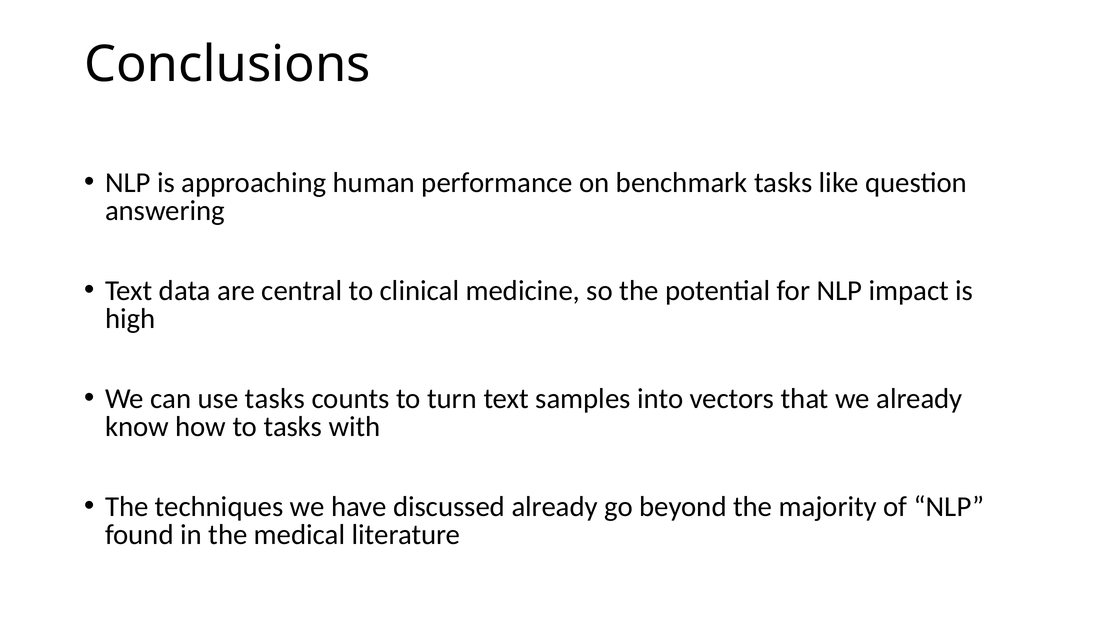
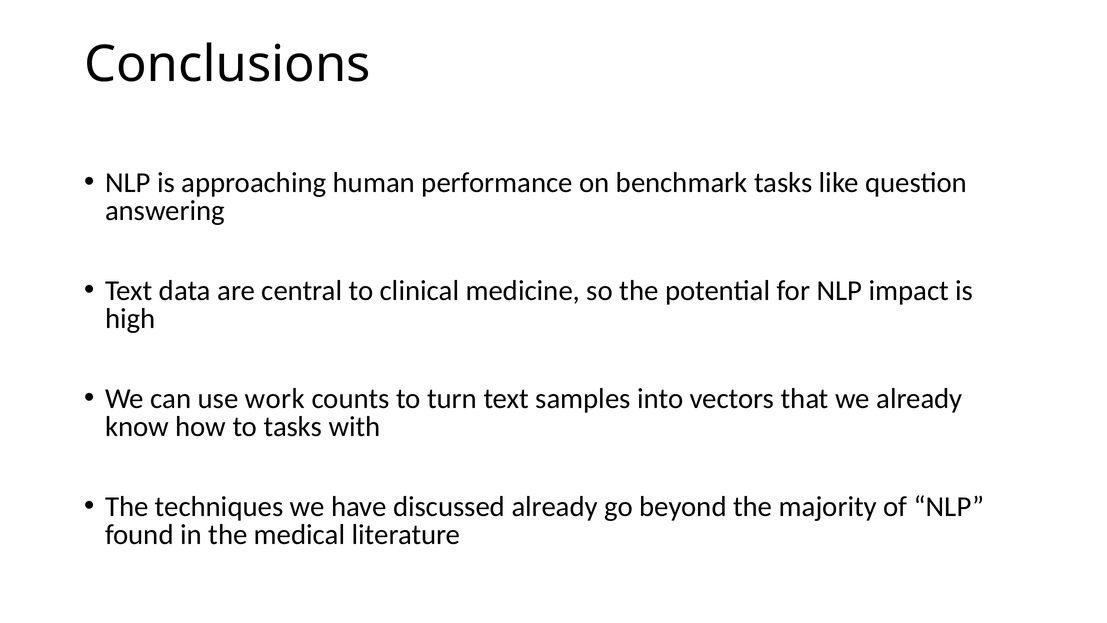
use tasks: tasks -> work (275, 398)
